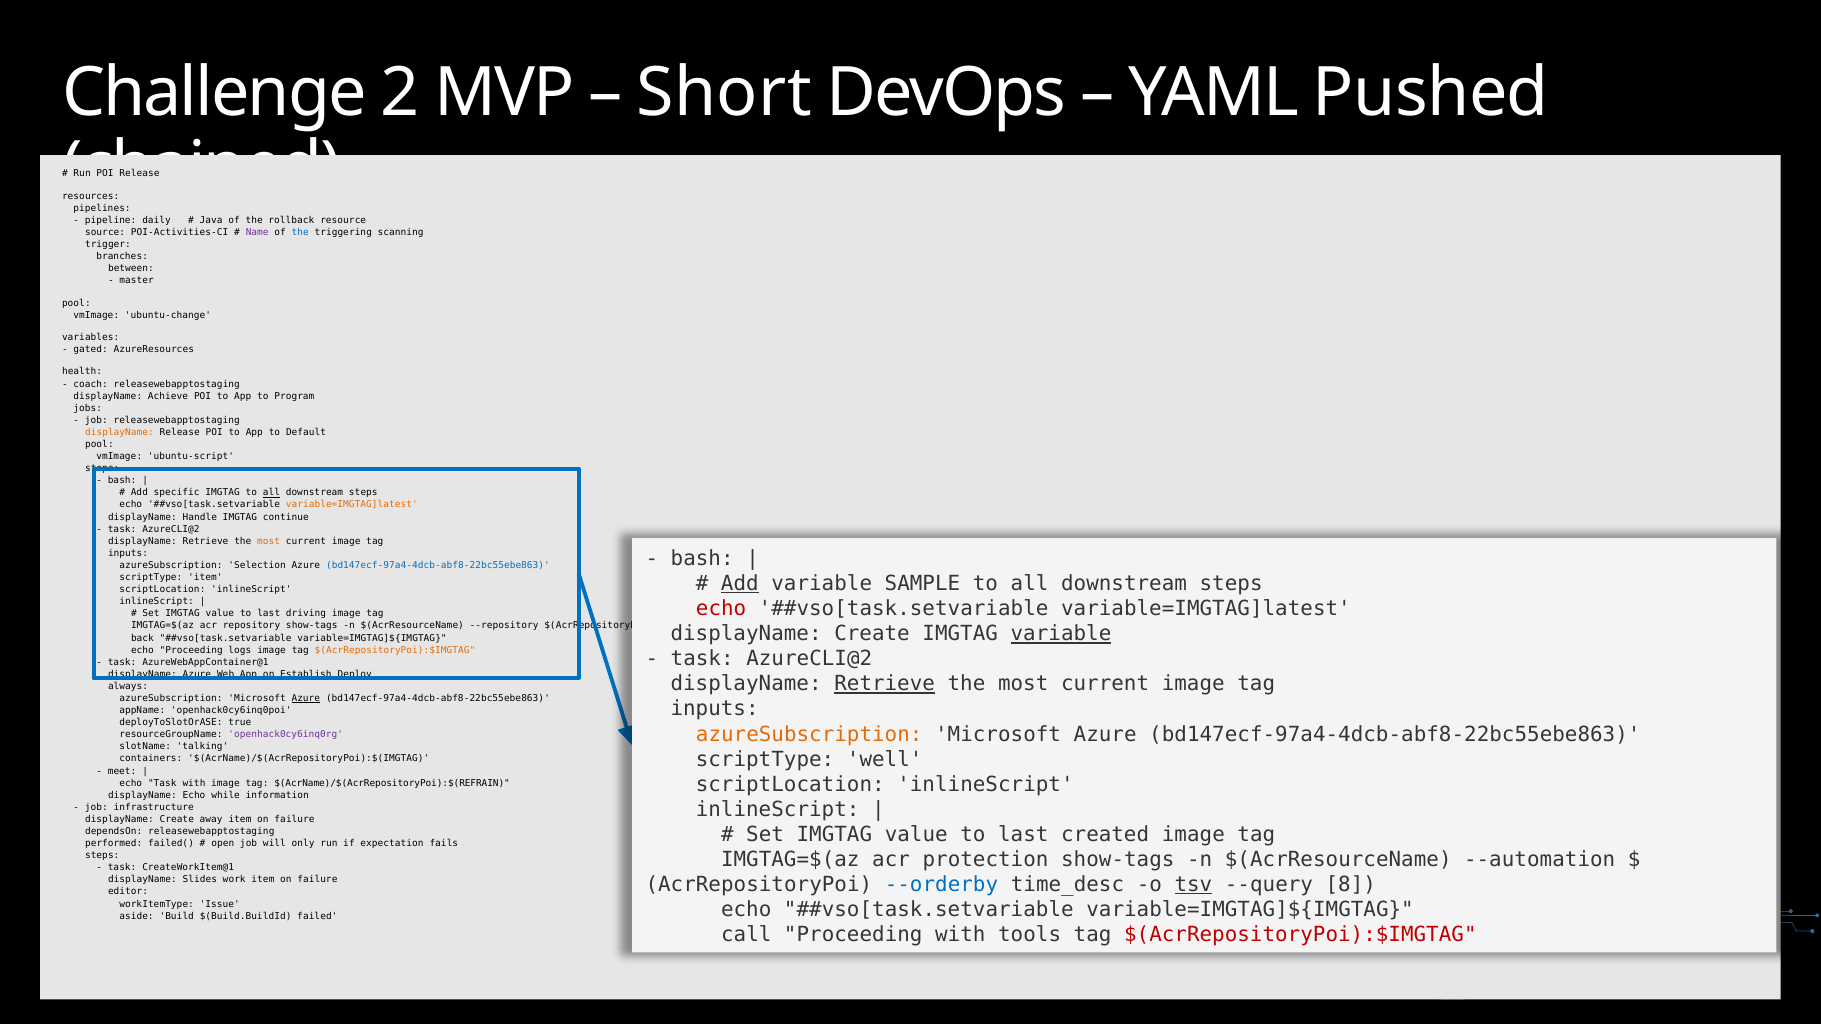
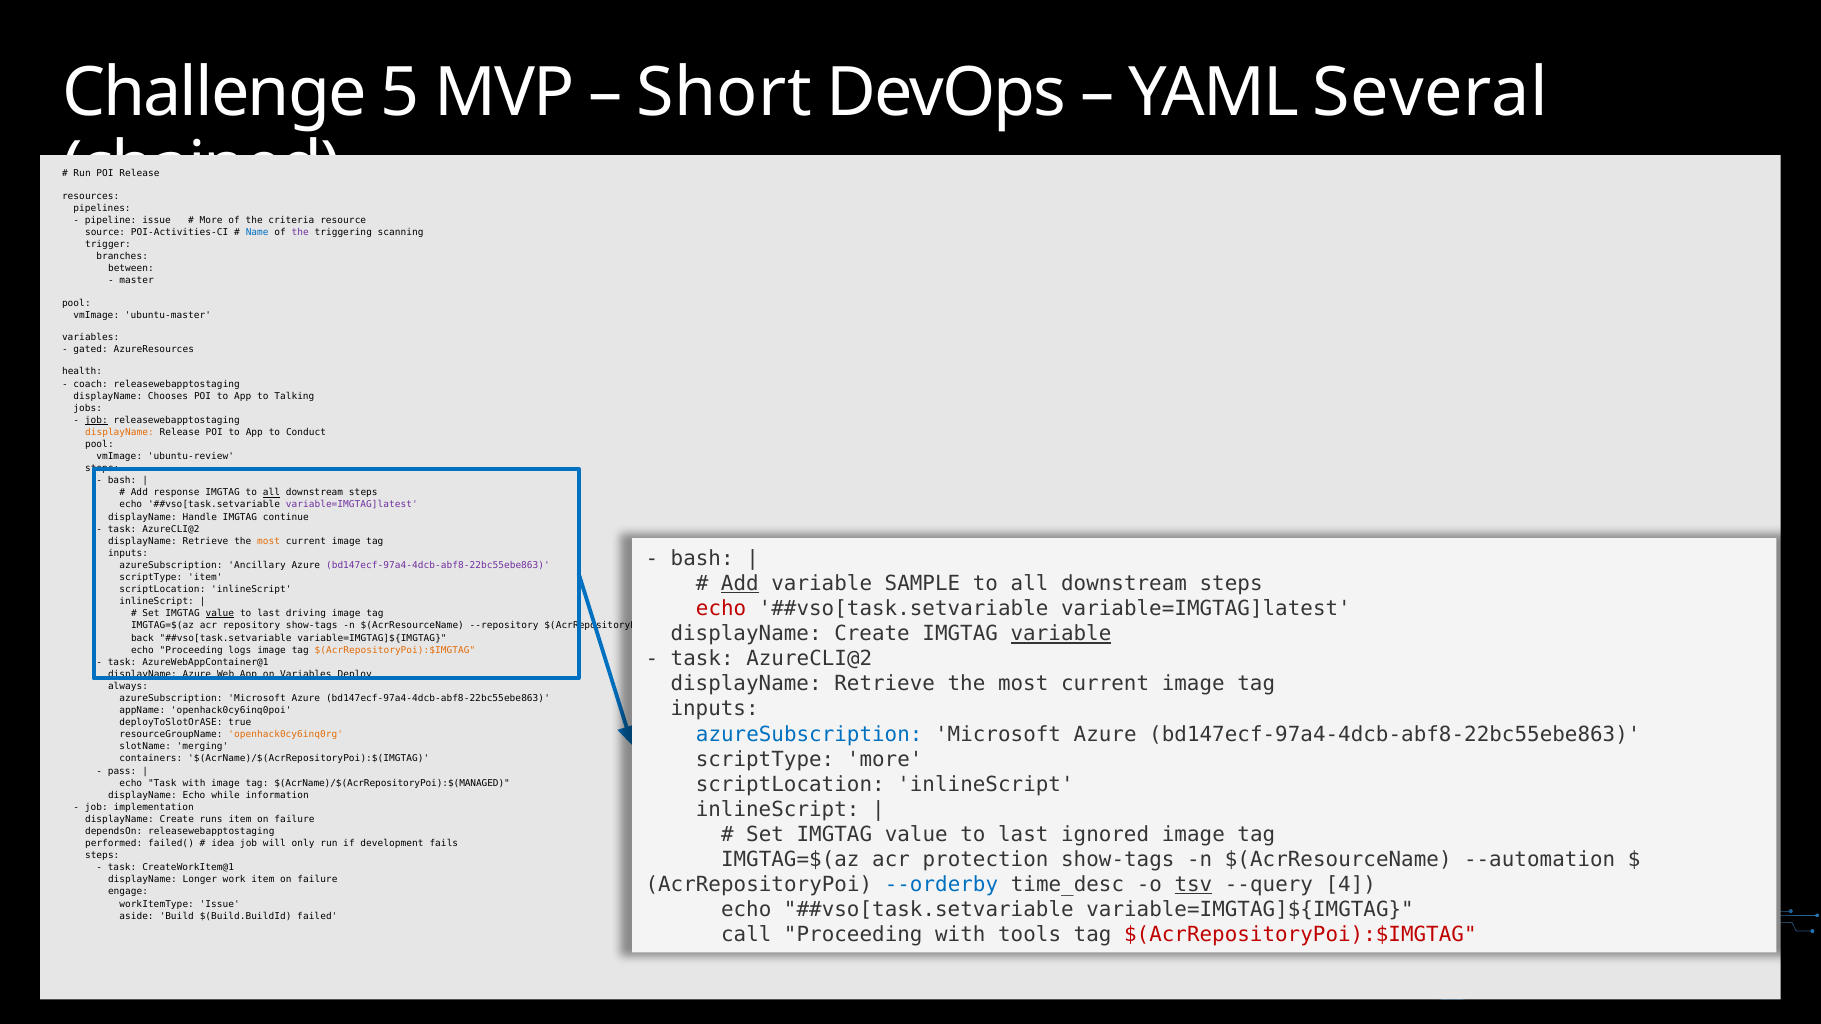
2: 2 -> 5 (400, 93)
Pushed: Pushed -> Several (1431, 93)
pipeline daily: daily -> issue (157, 220)
Java: Java -> More (211, 220)
rollback: rollback -> criteria (291, 220)
Name colour: purple -> blue (257, 232)
the colour: blue -> purple (300, 232)
ubuntu-change: ubuntu-change -> ubuntu-master (168, 315)
Achieve: Achieve -> Chooses (168, 396)
Program: Program -> Talking (294, 396)
job underline: none -> present (96, 420)
Default: Default -> Conduct (306, 432)
ubuntu-script: ubuntu-script -> ubuntu-review (191, 457)
specific: specific -> response (177, 493)
variable=IMGTAG]latest colour: orange -> purple (352, 505)
Selection: Selection -> Ancillary (257, 565)
bd147ecf-97a4-4dcb-abf8-22bc55ebe863 colour: blue -> purple (438, 565)
value underline: none -> present (220, 614)
on Establish: Establish -> Variables (306, 674)
Retrieve underline: present -> none (885, 684)
Azure underline: present -> none (306, 699)
azureSubscription colour: orange -> blue (809, 734)
openhack0cy6inq0rg colour: purple -> orange (286, 735)
talking: talking -> merging (203, 747)
scriptType well: well -> more (885, 759)
meet: meet -> pass (122, 771)
$(AcrName)/$(AcrRepositoryPoi):$(REFRAIN: $(AcrName)/$(AcrRepositoryPoi):$(REFRAIN -> $(AcrName)/$(AcrRepositoryPoi):$(MANAGED (392, 783)
infrastructure: infrastructure -> implementation (154, 807)
away: away -> runs (211, 820)
created: created -> ignored (1105, 835)
open: open -> idea (223, 844)
expectation: expectation -> development (392, 844)
8: 8 -> 4 (1351, 885)
Slides: Slides -> Longer (200, 880)
editor: editor -> engage (128, 892)
